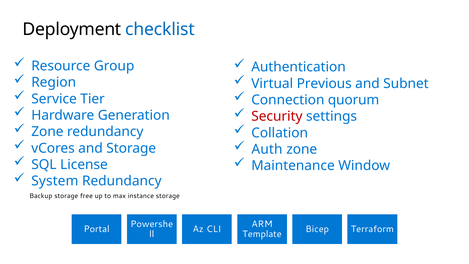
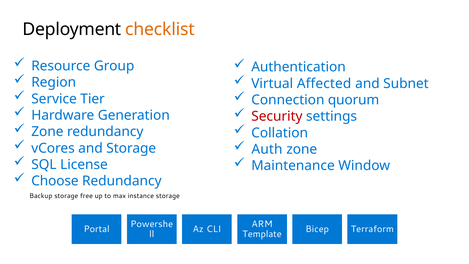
checklist colour: blue -> orange (160, 29)
Previous: Previous -> Affected (324, 84)
System: System -> Choose (55, 181)
